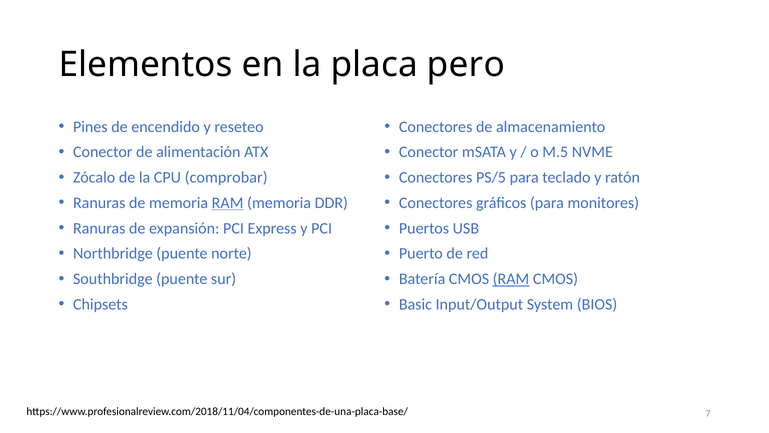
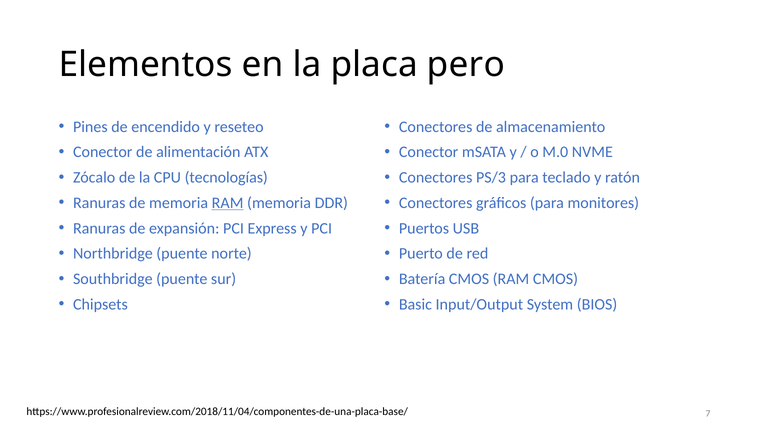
M.5: M.5 -> M.0 (555, 152)
comprobar: comprobar -> tecnologías (226, 177)
PS/5: PS/5 -> PS/3 (491, 177)
RAM underline: present -> none (511, 279)
